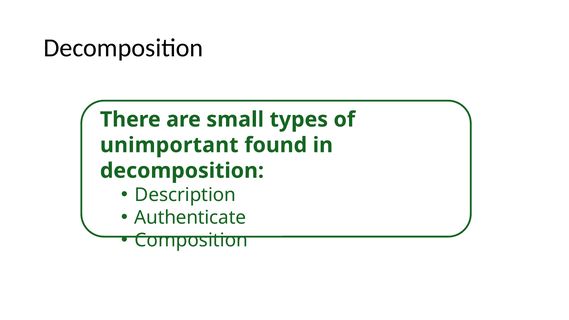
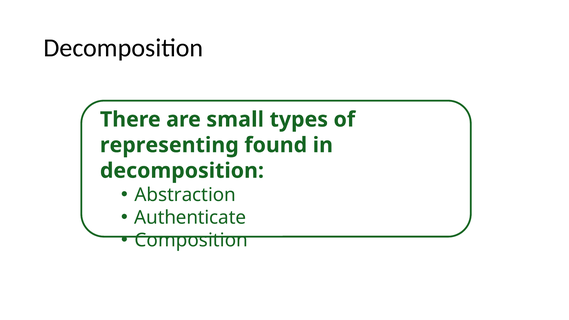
unimportant: unimportant -> representing (169, 145)
Description: Description -> Abstraction (185, 195)
